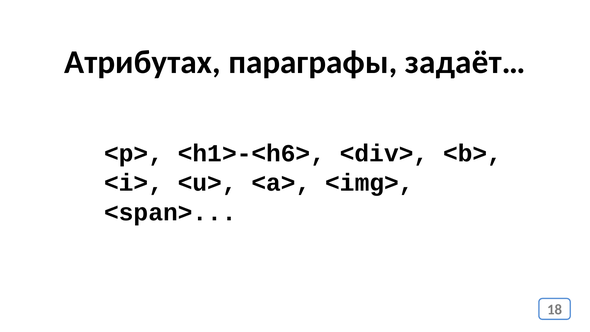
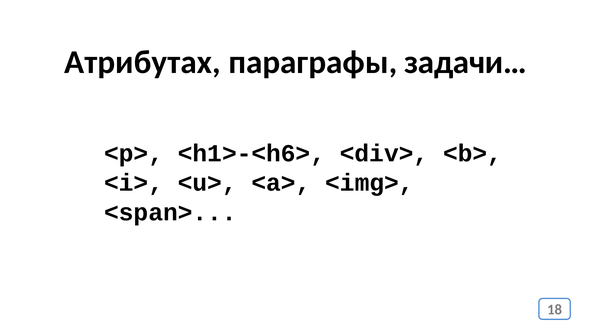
задаёт…: задаёт… -> задачи… (465, 62)
